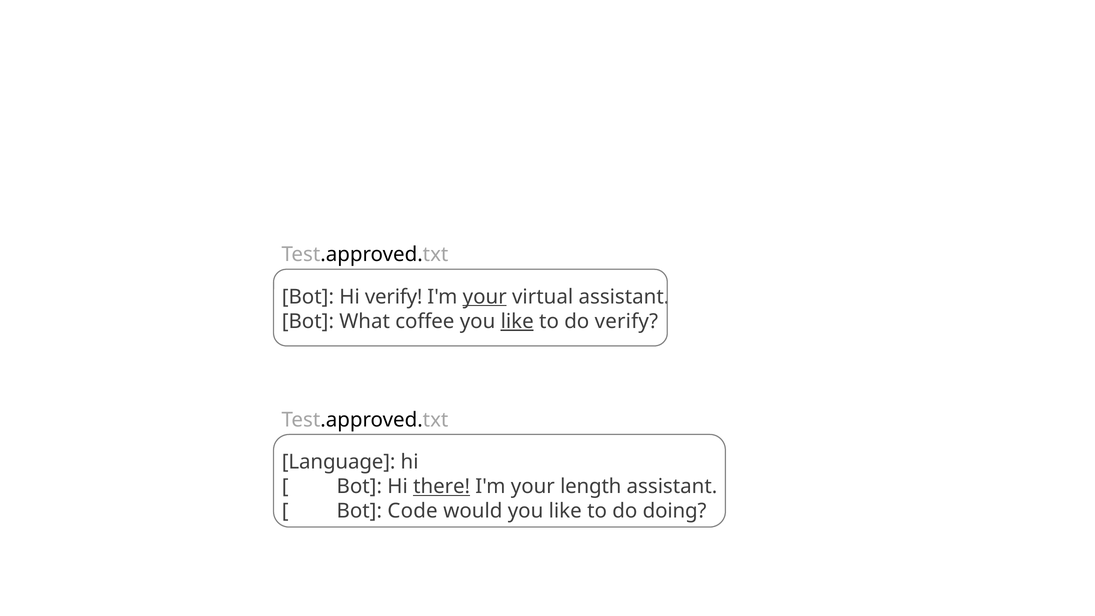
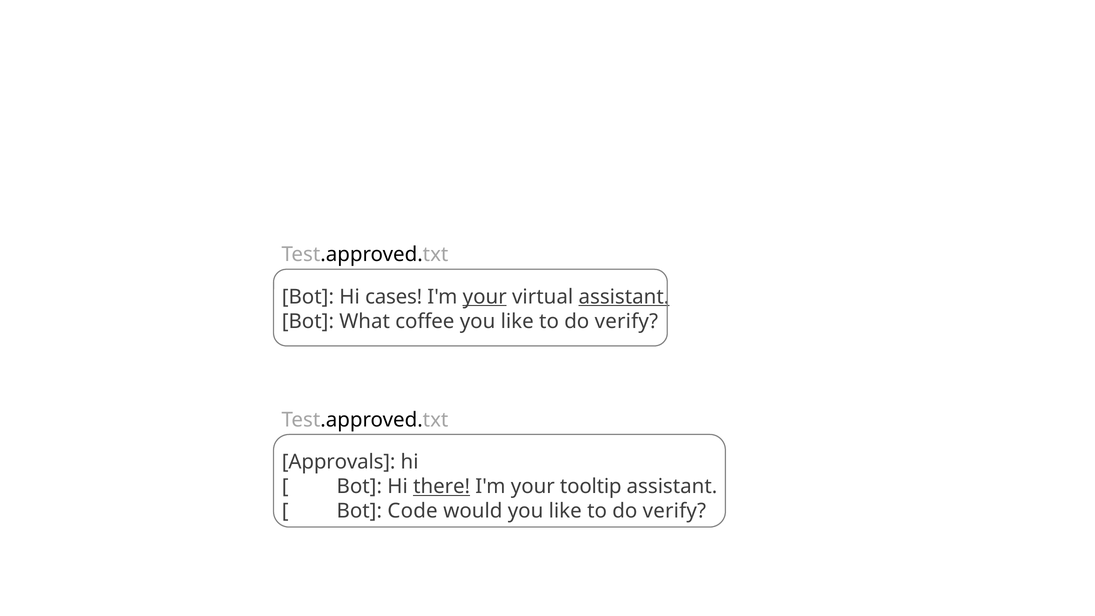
Hi verify: verify -> cases (394, 297)
assistant underline: none -> present (624, 297)
like underline: present -> none (517, 321)
Language: Language -> Approvals (339, 462)
length: length -> tooltip (591, 487)
doing: doing -> verify (674, 511)
